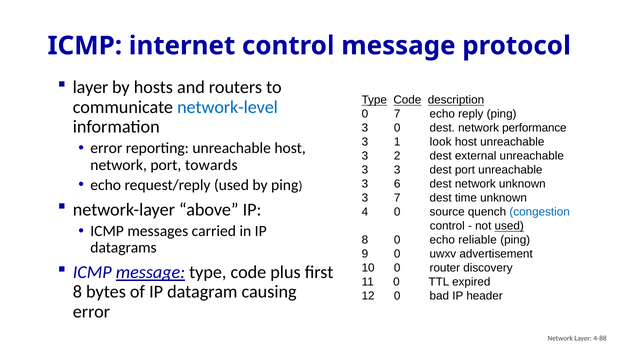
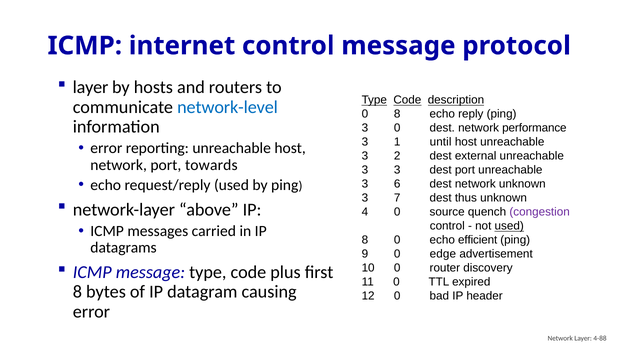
0 7: 7 -> 8 (397, 114)
look: look -> until (441, 142)
time: time -> thus (466, 198)
congestion colour: blue -> purple (540, 212)
reliable: reliable -> efficient (478, 240)
uwxv: uwxv -> edge (443, 254)
message underline: present -> none (150, 273)
